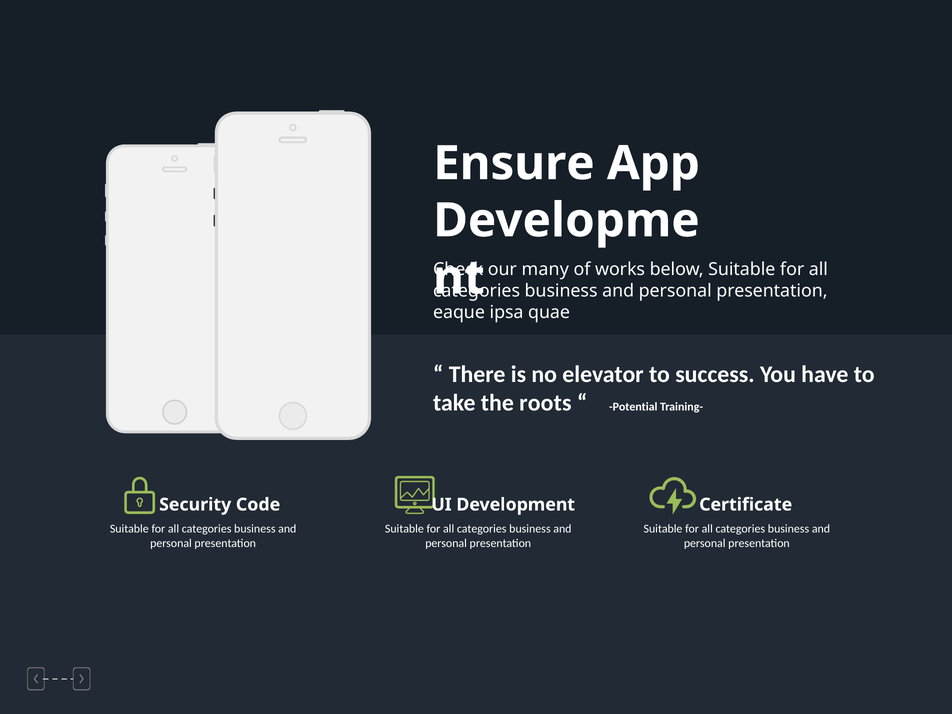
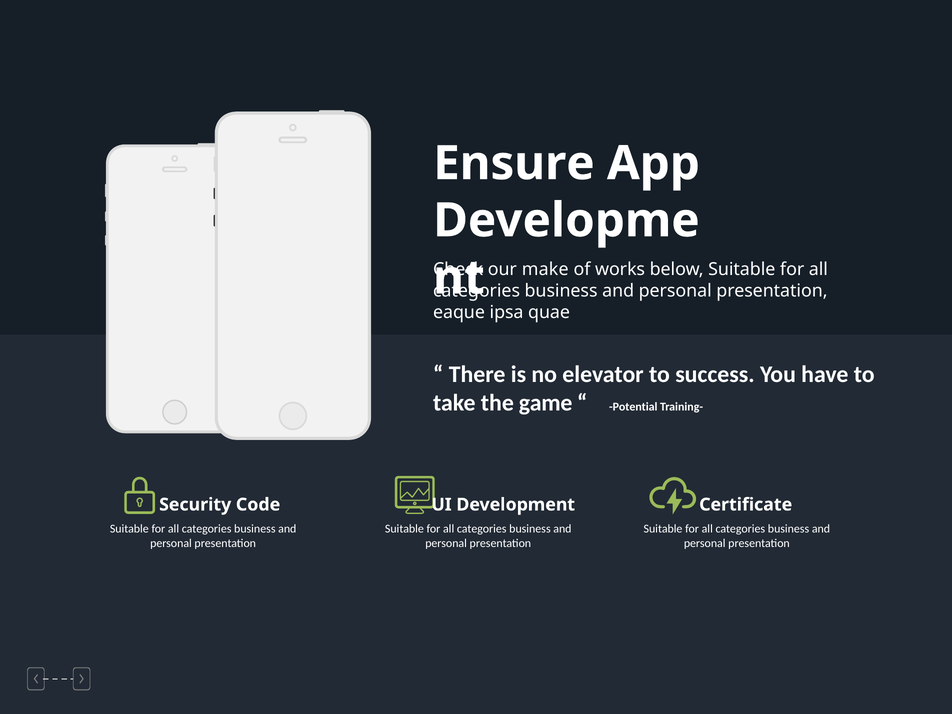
many: many -> make (545, 270)
roots: roots -> game (546, 403)
